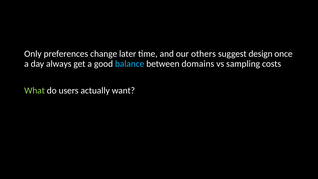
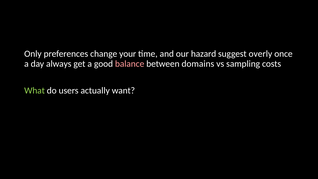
later: later -> your (128, 54)
others: others -> hazard (204, 54)
design: design -> overly (260, 54)
balance colour: light blue -> pink (130, 64)
